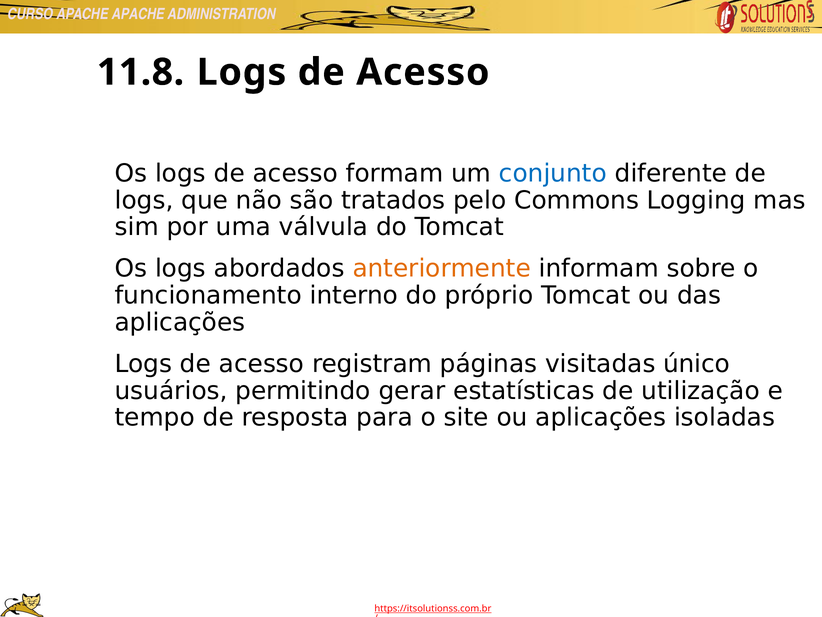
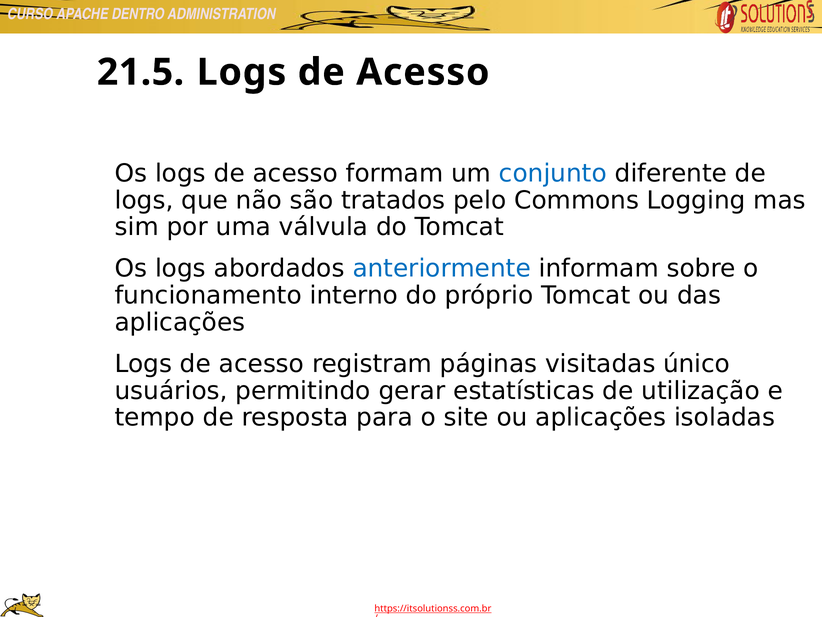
APACHE: APACHE -> DENTRO (138, 14)
11.8: 11.8 -> 21.5 (140, 72)
anteriormente colour: orange -> blue (442, 268)
